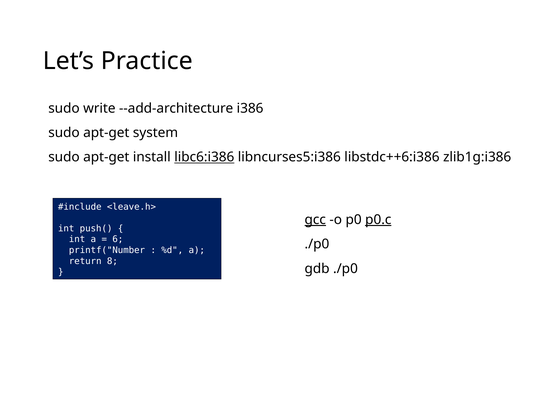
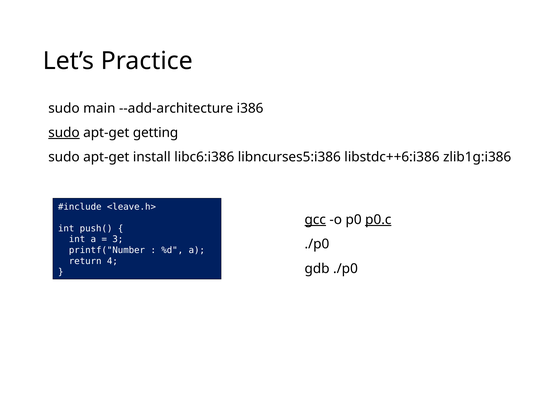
write: write -> main (99, 108)
sudo underline: none -> present (64, 133)
system: system -> getting (156, 133)
libc6:i386 underline: present -> none (204, 157)
6: 6 -> 3 (118, 239)
8: 8 -> 4 (112, 261)
